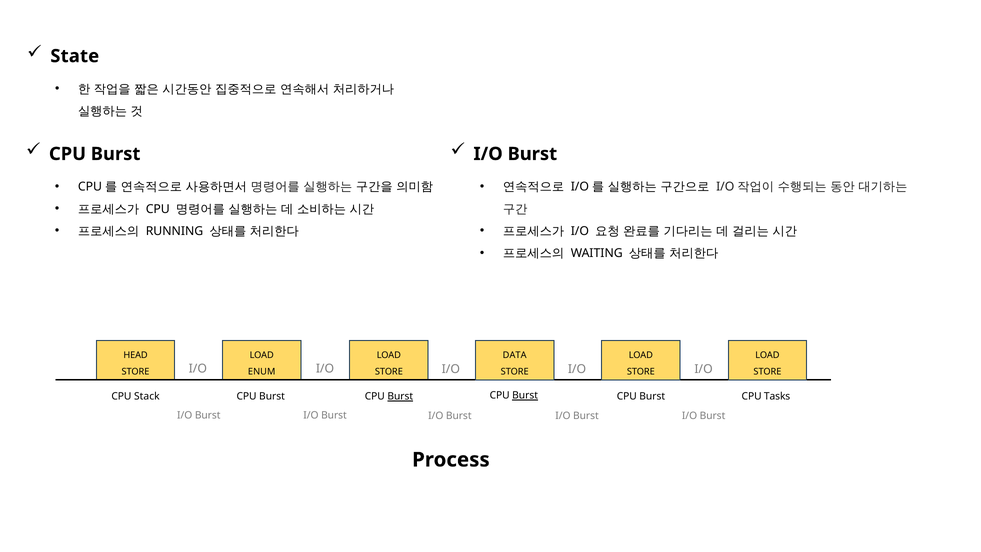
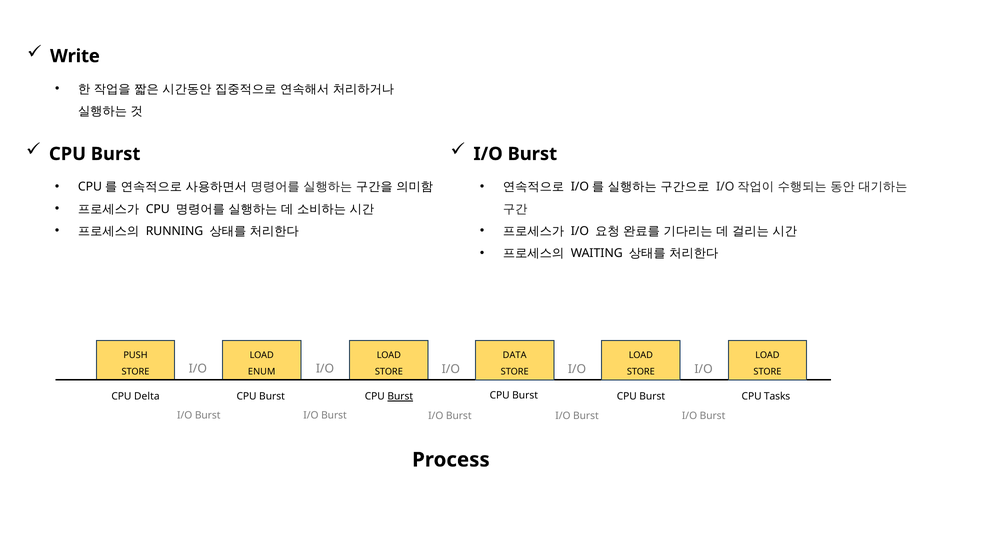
State: State -> Write (75, 56)
HEAD: HEAD -> PUSH (136, 355)
Stack: Stack -> Delta (147, 396)
Burst underline: present -> none (525, 395)
